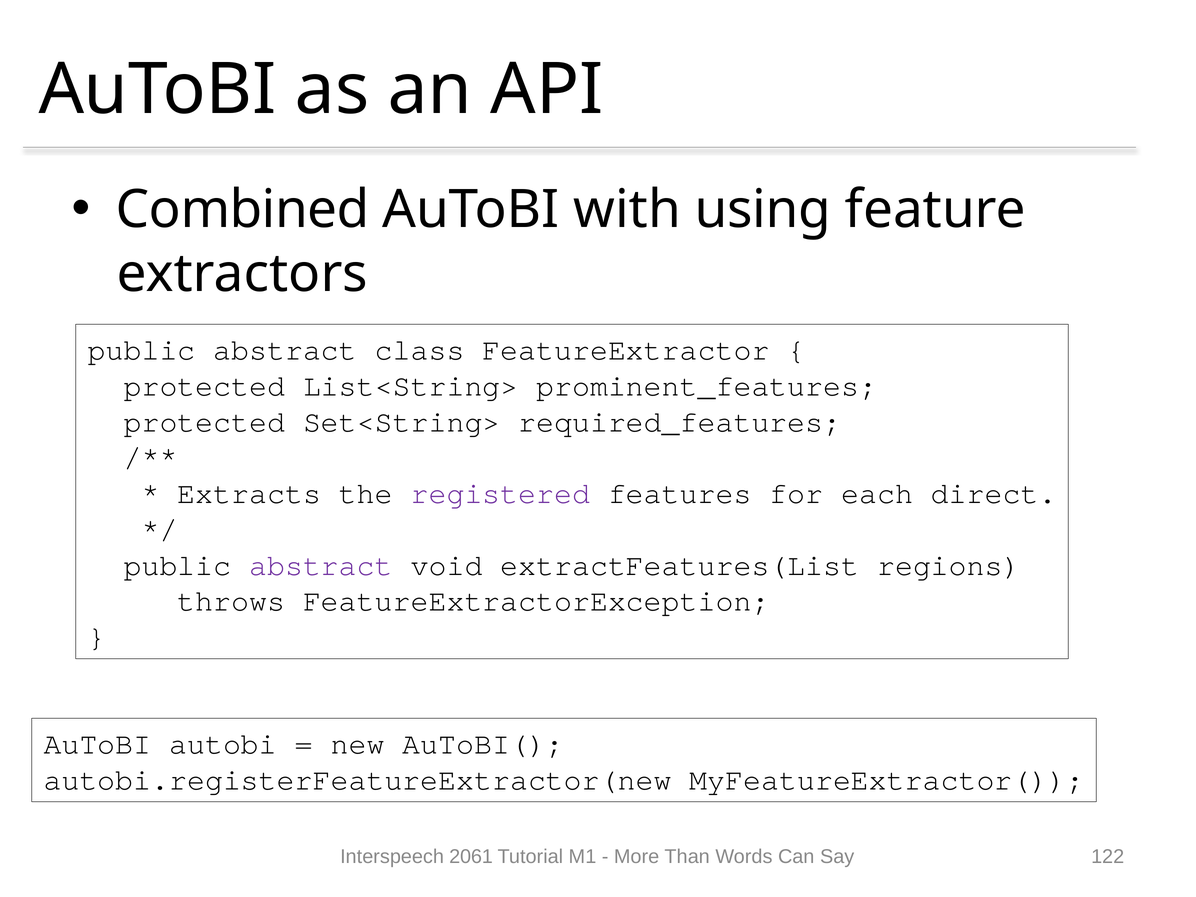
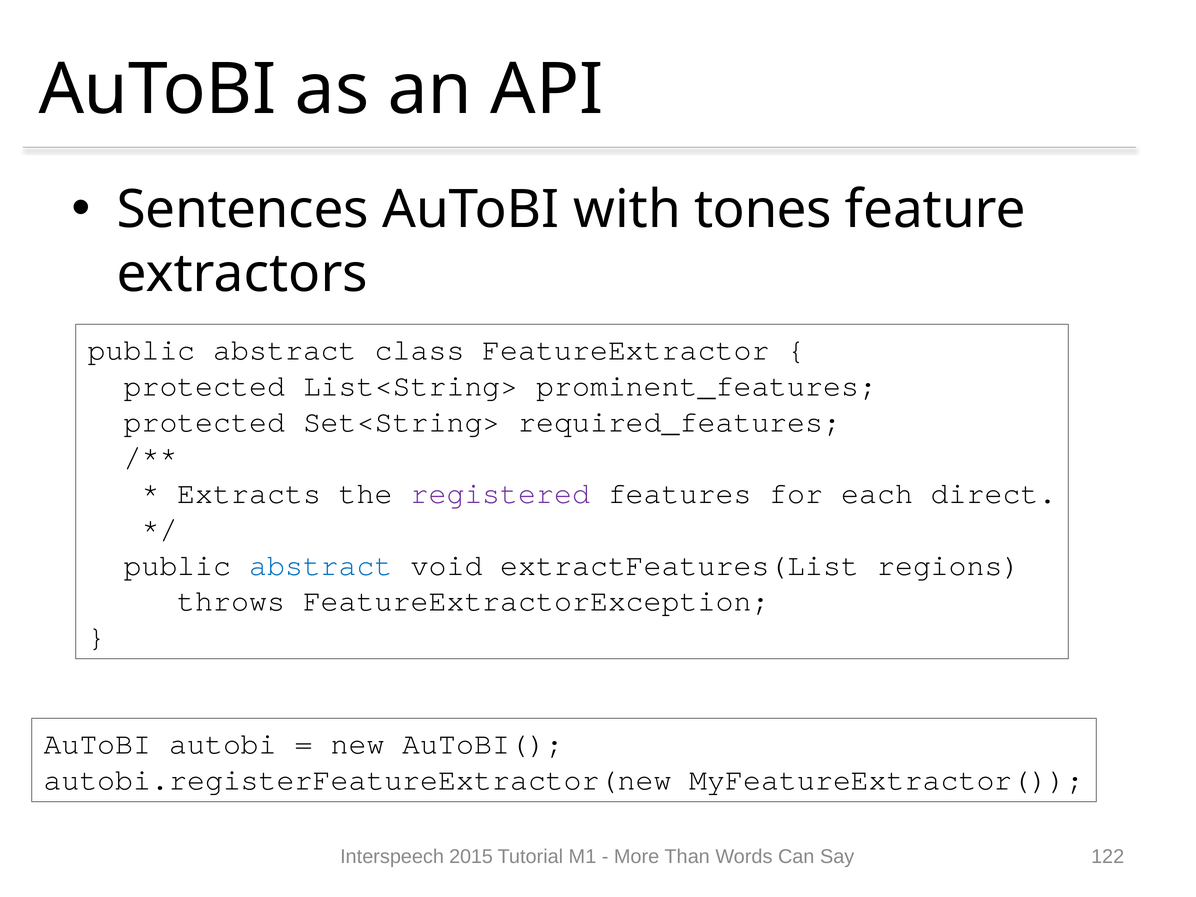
Combined: Combined -> Sentences (243, 210)
using: using -> tones (763, 210)
abstract colour: purple -> blue (321, 565)
2061: 2061 -> 2015 (471, 857)
